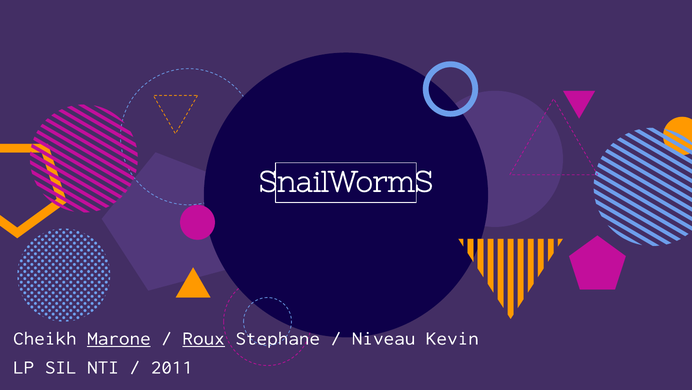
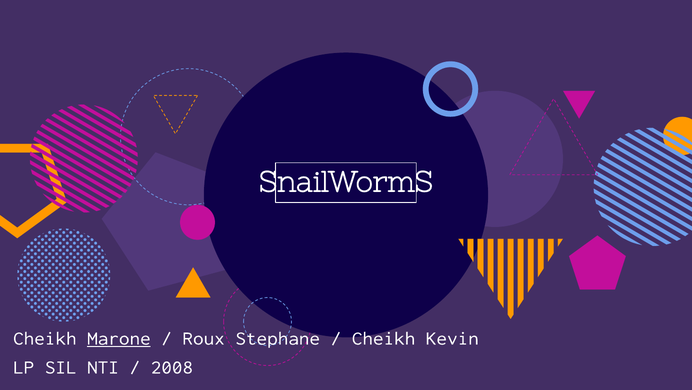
Roux underline: present -> none (204, 338)
Niveau: Niveau -> Cheikh (384, 338)
2011: 2011 -> 2008 (172, 366)
